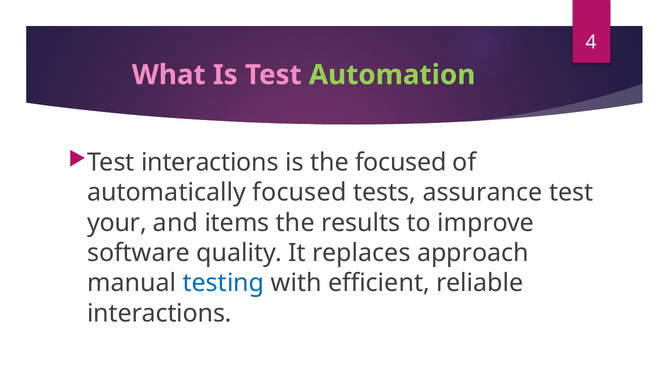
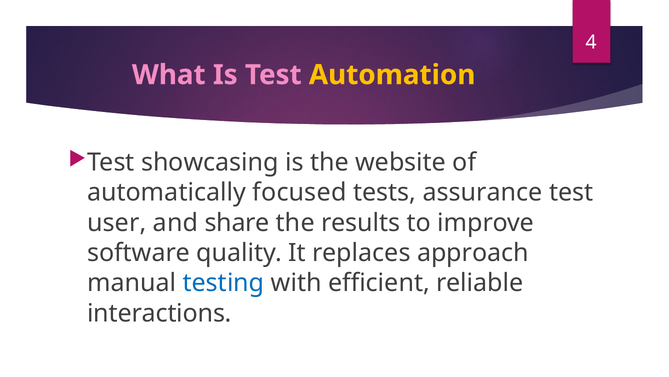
Automation colour: light green -> yellow (392, 75)
Test interactions: interactions -> showcasing (210, 162)
the focused: focused -> website (401, 162)
your: your -> user (117, 222)
items: items -> share (237, 222)
